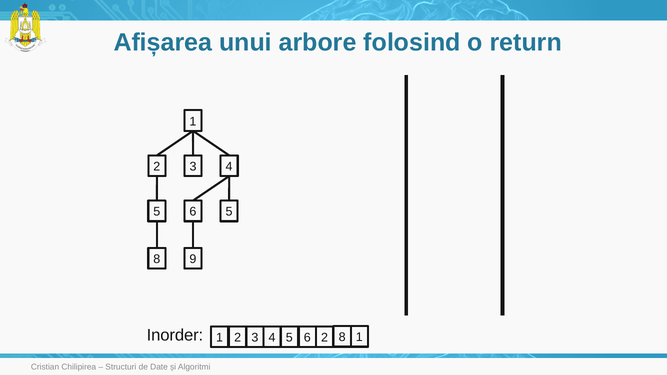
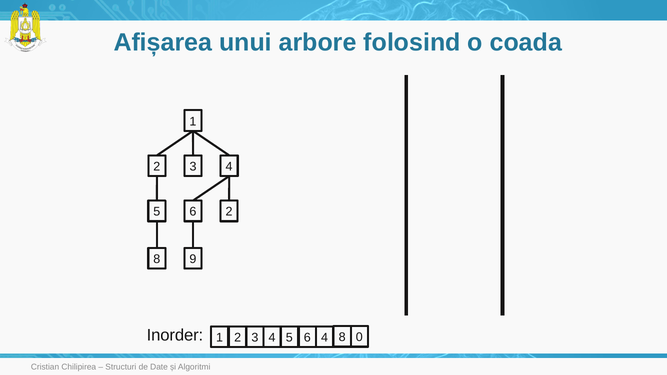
return: return -> coada (526, 42)
6 5: 5 -> 2 (229, 212)
6 2: 2 -> 4 (325, 338)
8 1: 1 -> 0 (359, 337)
